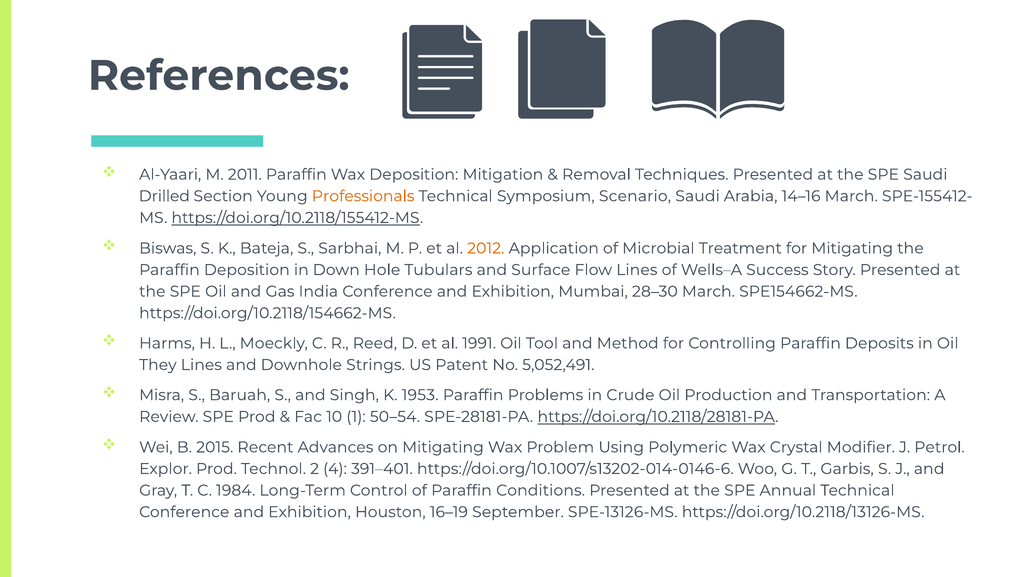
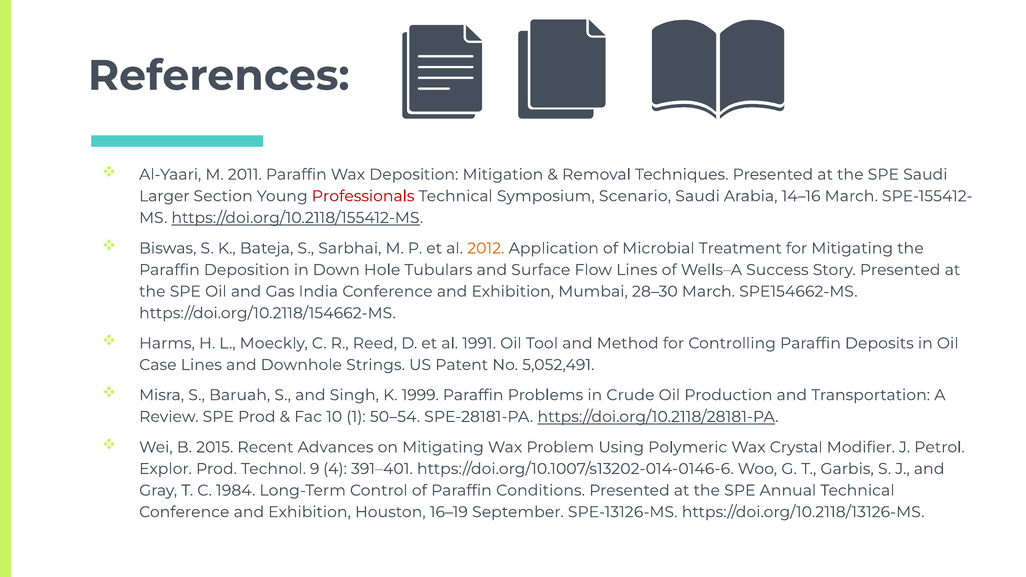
Drilled: Drilled -> Larger (164, 196)
Professionals colour: orange -> red (363, 196)
They: They -> Case (158, 365)
1953: 1953 -> 1999 (420, 395)
2: 2 -> 9 (315, 469)
